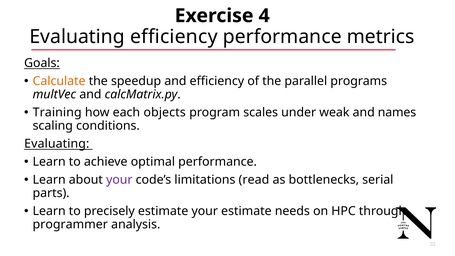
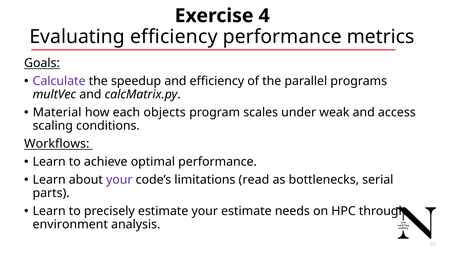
Calculate colour: orange -> purple (59, 81)
Training: Training -> Material (57, 112)
names: names -> access (397, 112)
Evaluating: Evaluating -> Workflows (57, 144)
programmer: programmer -> environment (70, 224)
